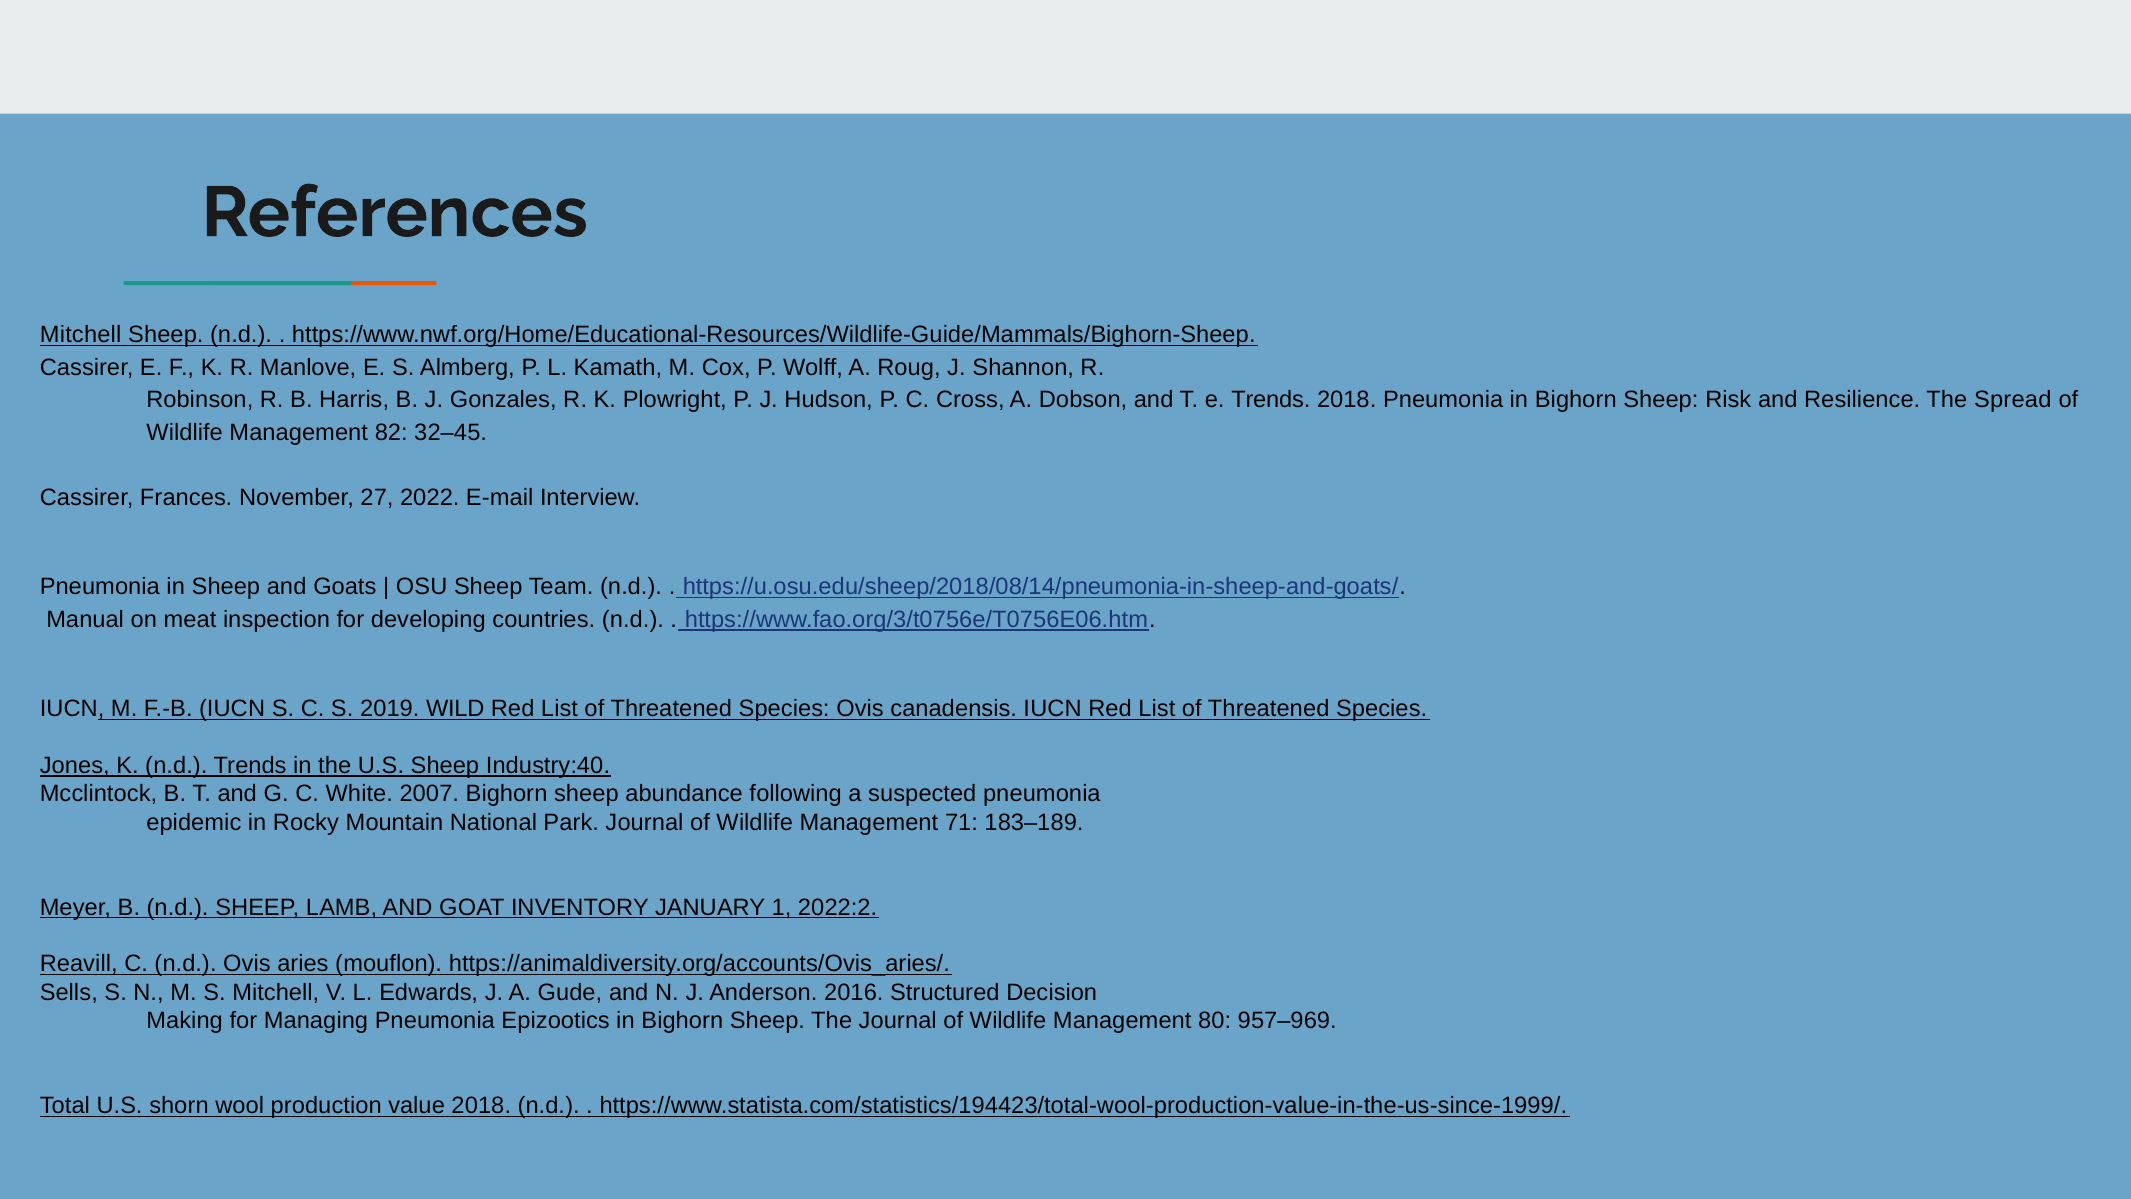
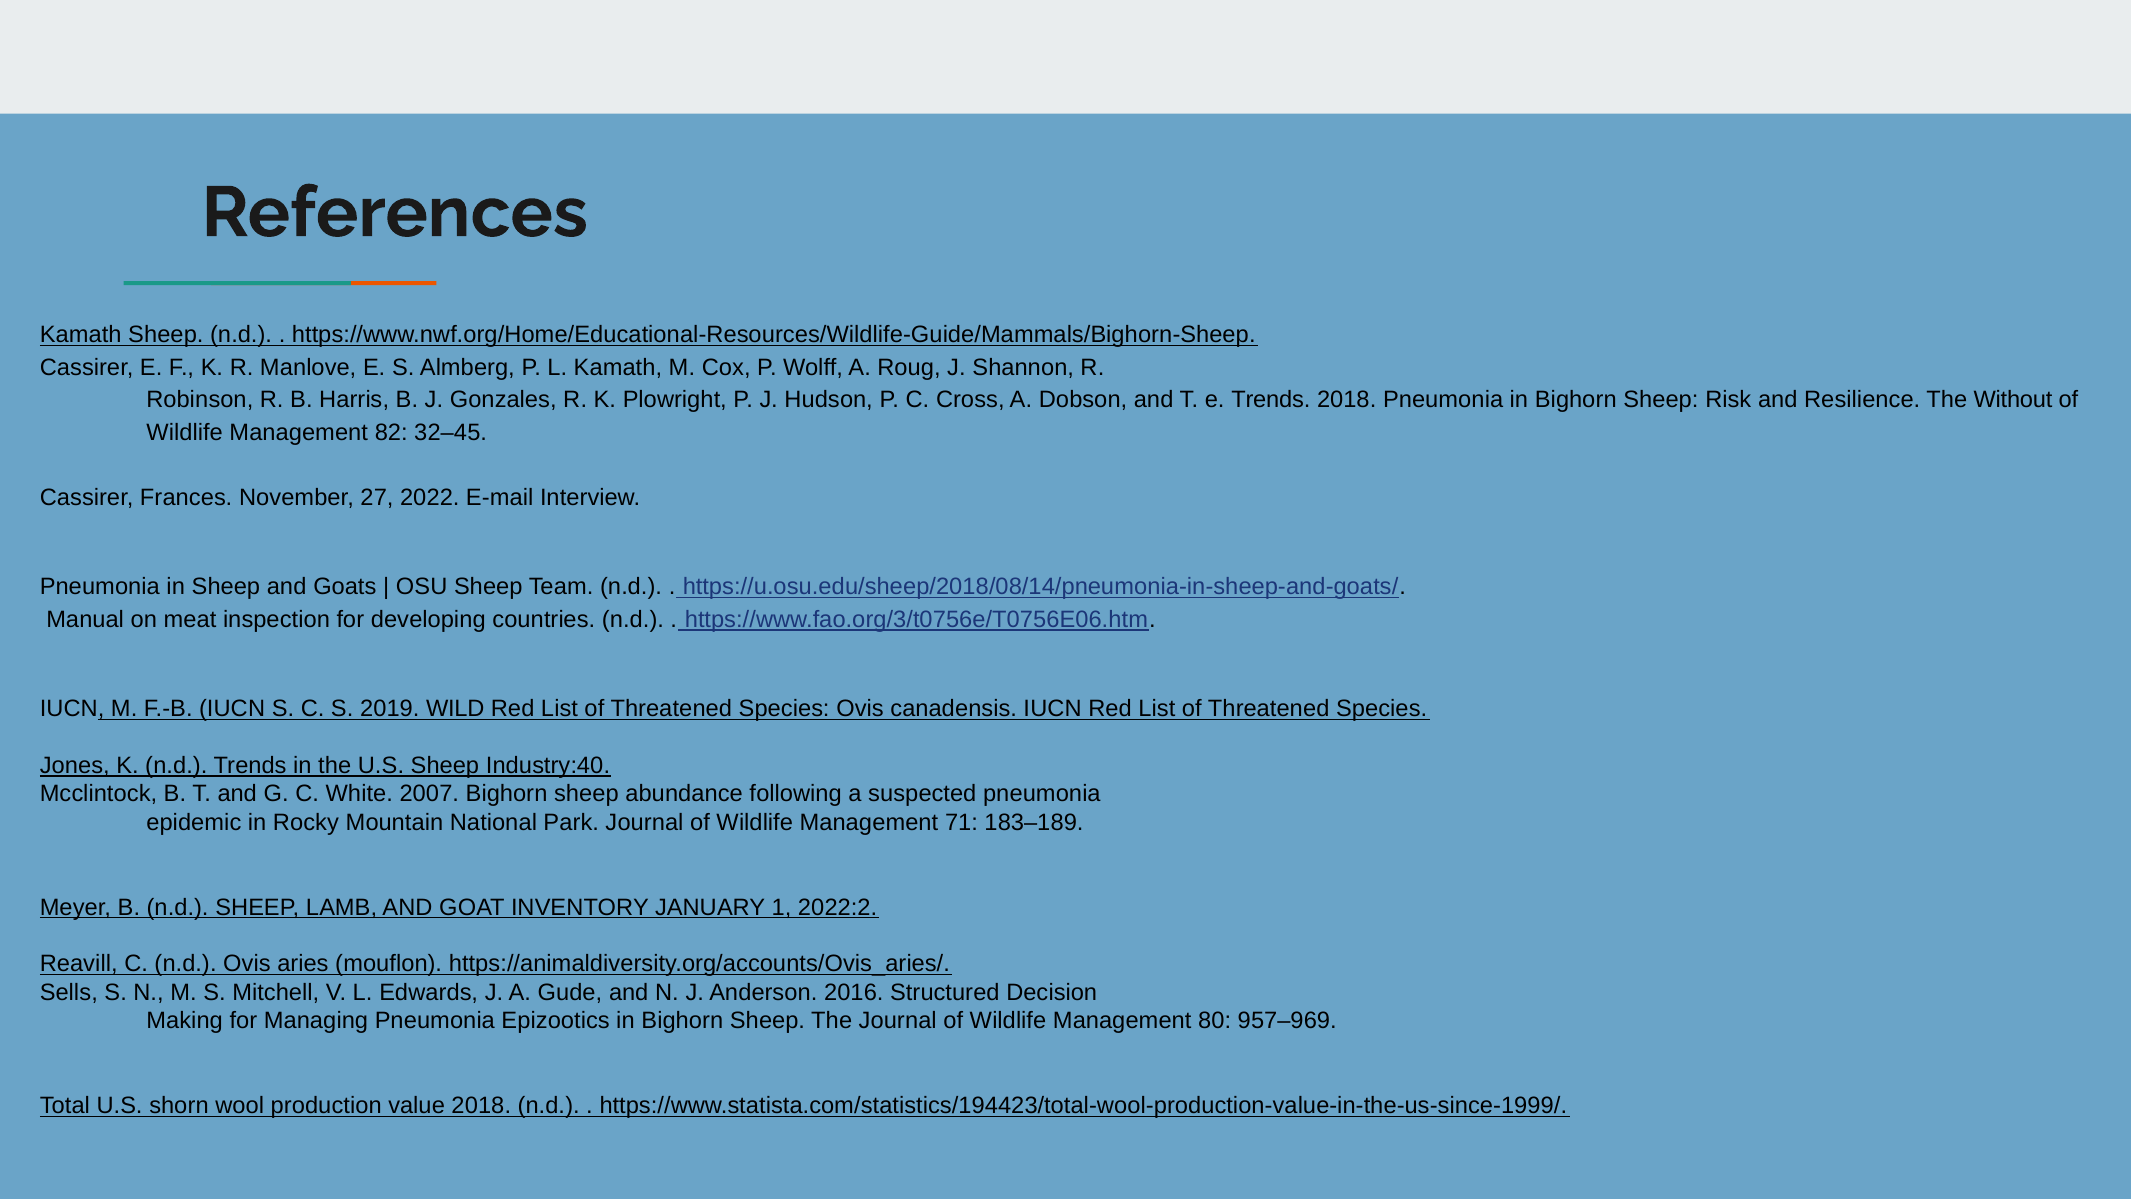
Mitchell: Mitchell -> Kamath (81, 335)
Spread: Spread -> Without (2013, 400)
